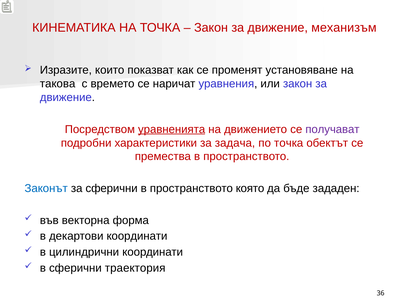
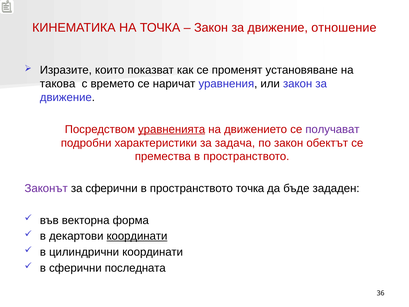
механизъм: механизъм -> отношение (344, 28)
по точка: точка -> закон (289, 143)
Законът colour: blue -> purple (46, 188)
пространството която: която -> точка (250, 188)
координати underline: none -> present (137, 236)
траектория: траектория -> последната (135, 268)
